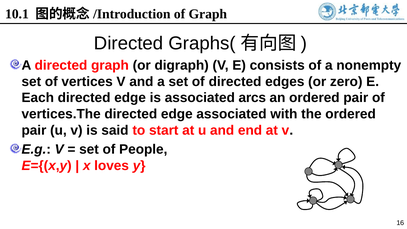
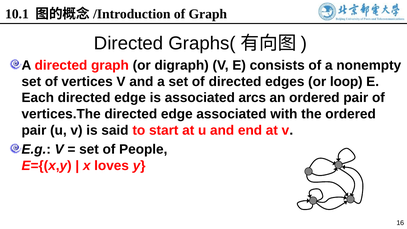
zero: zero -> loop (346, 82)
